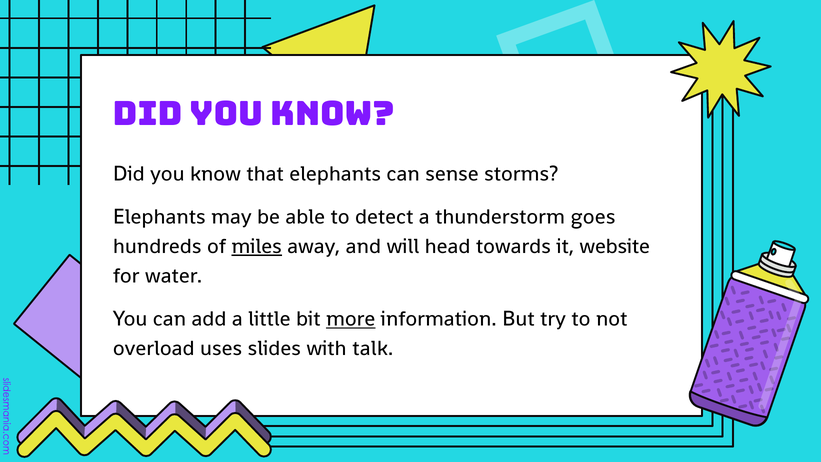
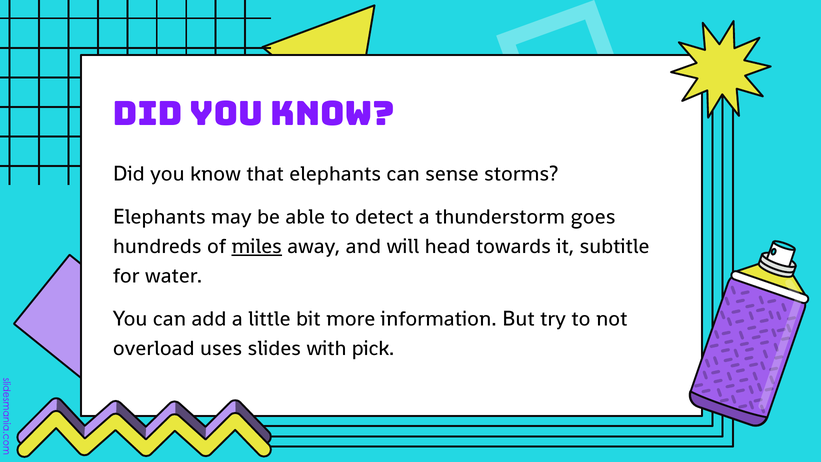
website: website -> subtitle (615, 246)
more underline: present -> none (351, 319)
talk: talk -> pick (373, 348)
